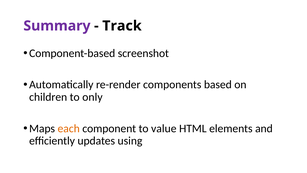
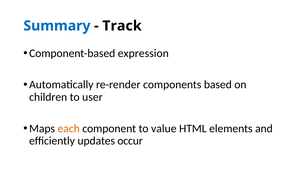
Summary colour: purple -> blue (57, 26)
screenshot: screenshot -> expression (143, 53)
only: only -> user (92, 97)
using: using -> occur (130, 141)
